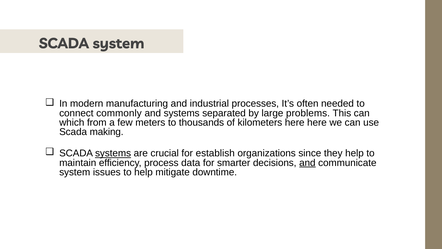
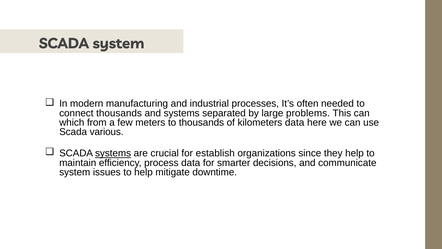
connect commonly: commonly -> thousands (119, 113)
kilometers here: here -> data (295, 122)
making: making -> various (107, 132)
and underline: present -> none (307, 163)
